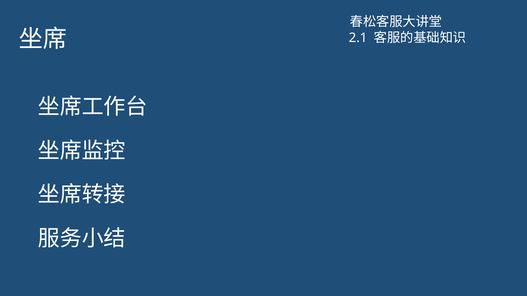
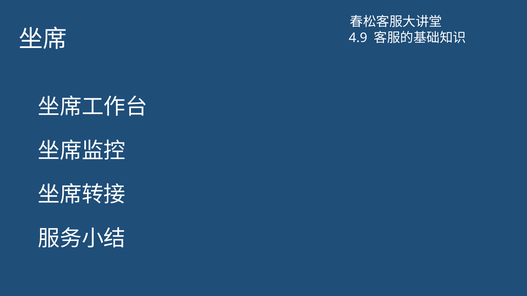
2.1: 2.1 -> 4.9 (358, 38)
